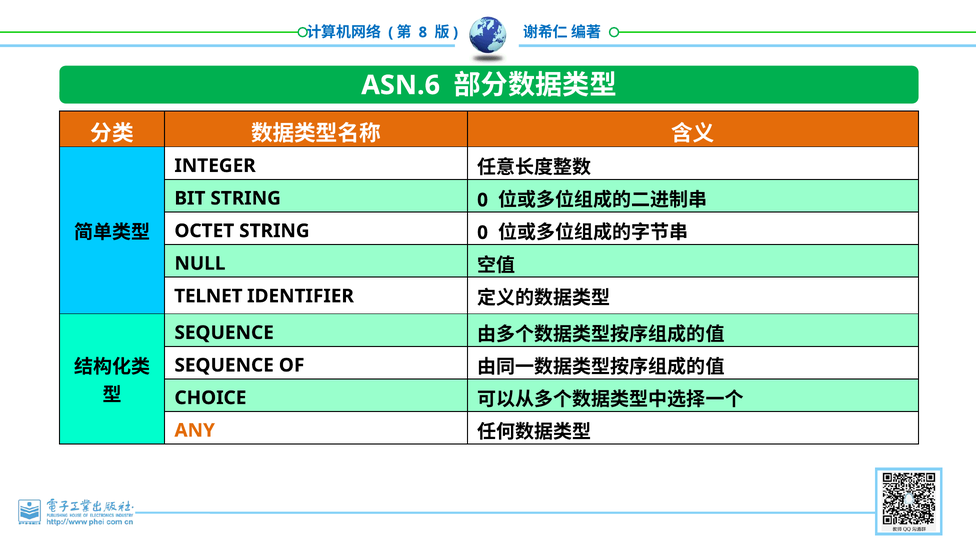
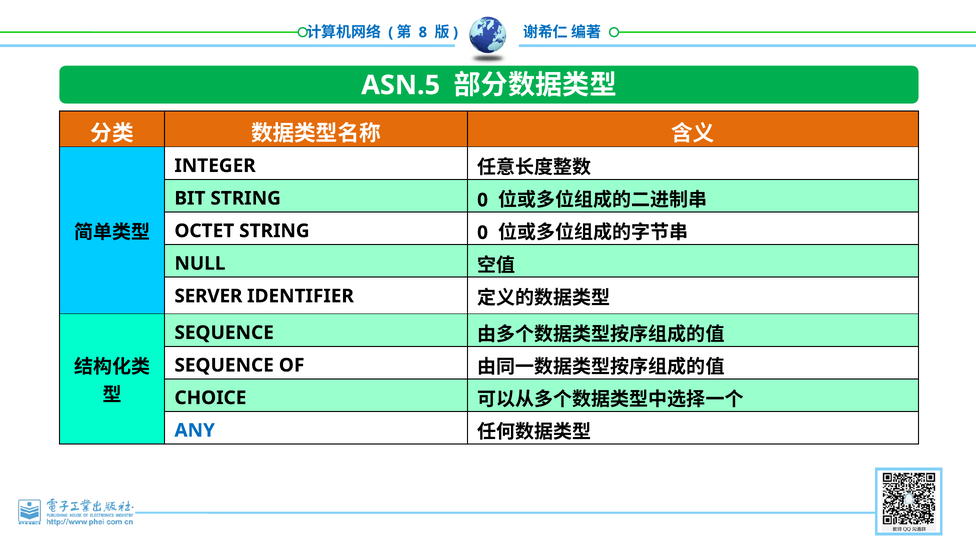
ASN.6: ASN.6 -> ASN.5 (401, 85)
TELNET: TELNET -> SERVER (208, 296)
ANY colour: orange -> blue (195, 430)
